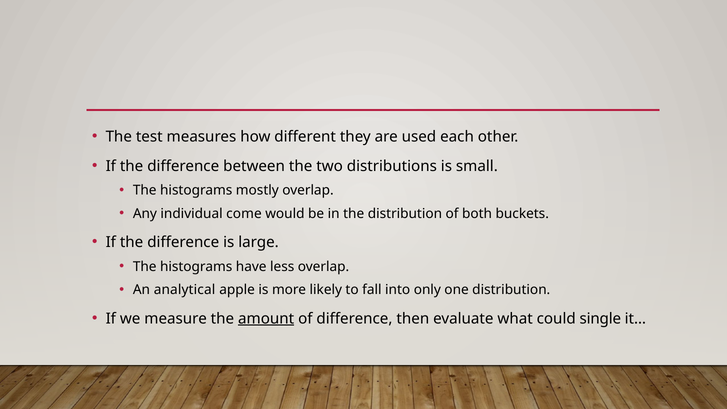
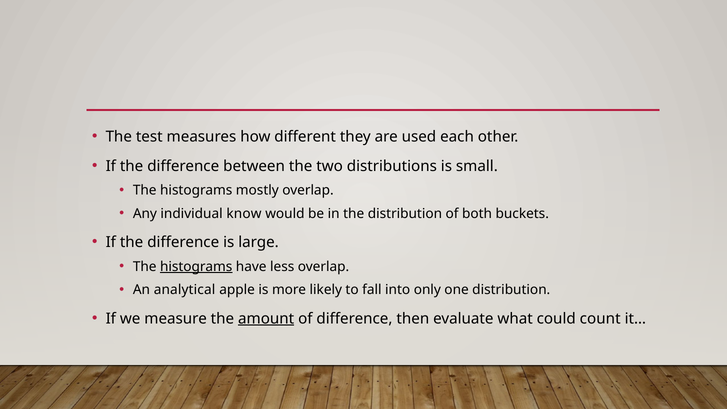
come: come -> know (244, 214)
histograms underline: none -> present (196, 266)
single: single -> count (600, 318)
